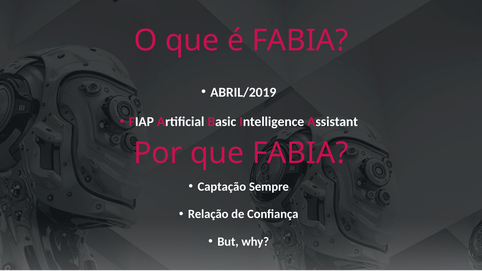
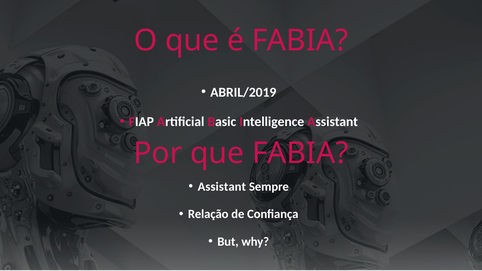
Captação: Captação -> Assistant (222, 187)
